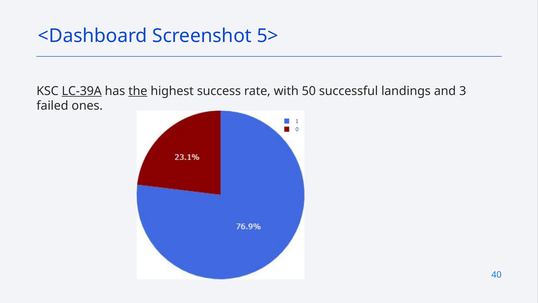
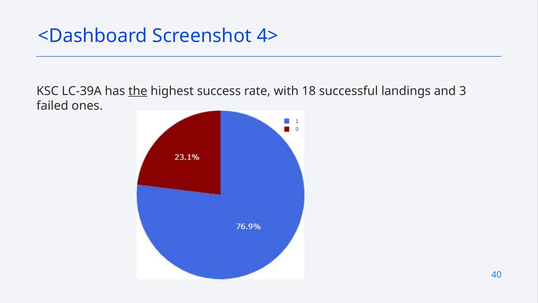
5>: 5> -> 4> (268, 36)
LC-39A underline: present -> none (82, 91)
50: 50 -> 18 (309, 91)
